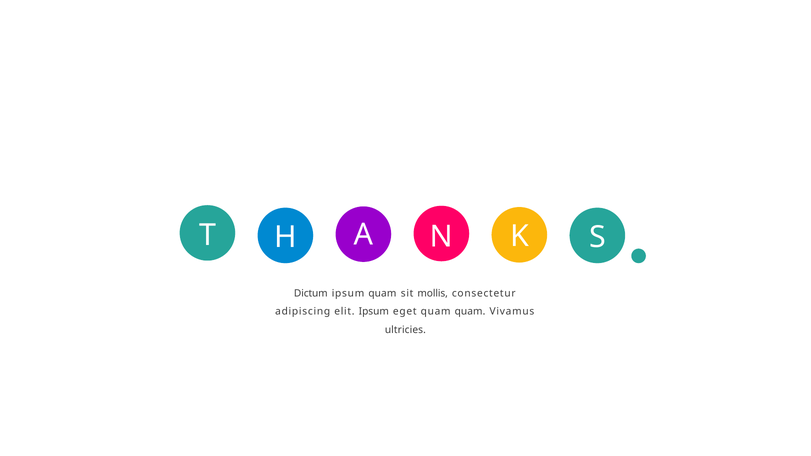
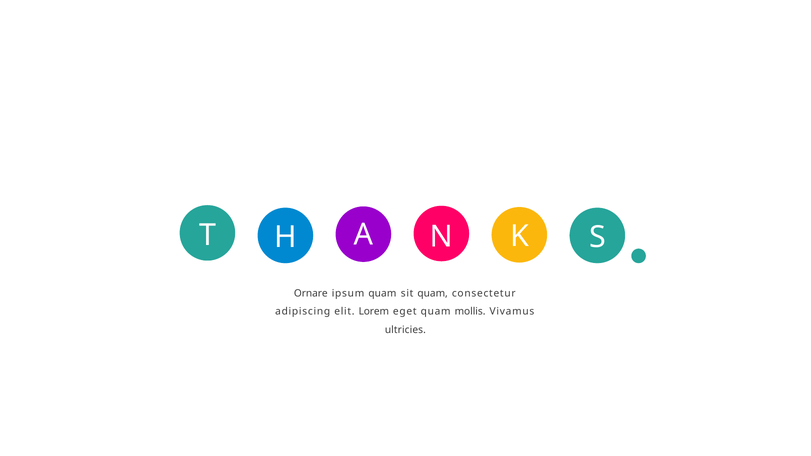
Dictum: Dictum -> Ornare (311, 294)
sit mollis: mollis -> quam (433, 294)
elit Ipsum: Ipsum -> Lorem (374, 312)
quam quam: quam -> mollis (470, 312)
